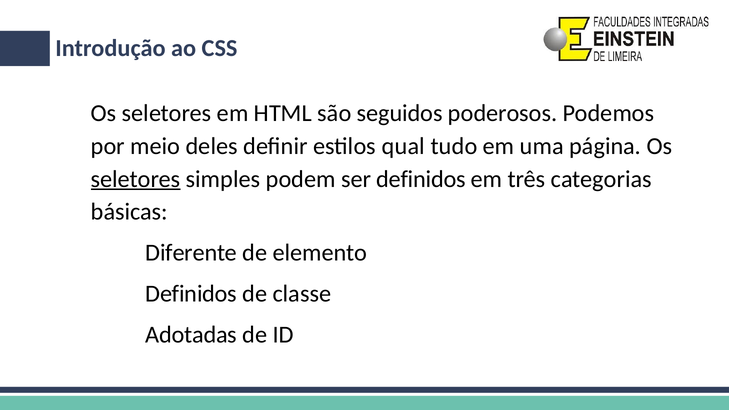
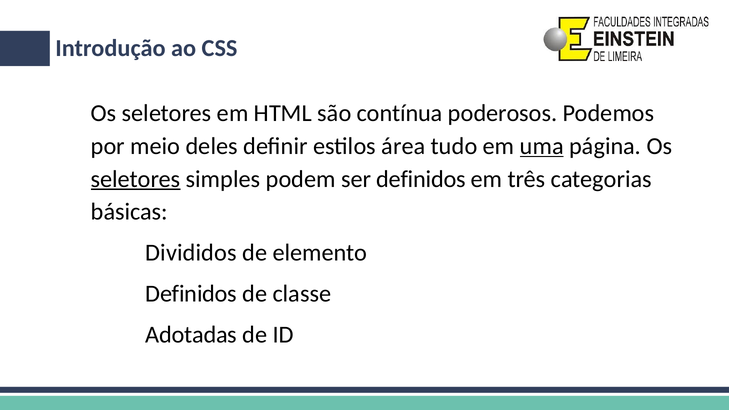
seguidos: seguidos -> contínua (400, 113)
qual: qual -> área (403, 146)
uma underline: none -> present (542, 146)
Diferente: Diferente -> Divididos (191, 253)
